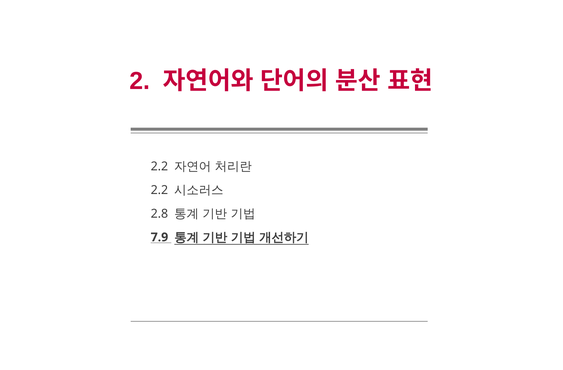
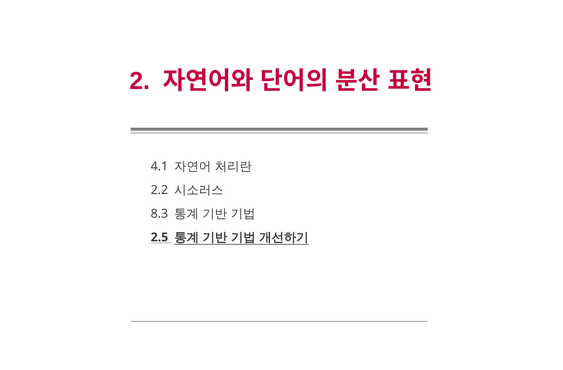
2.2: 2.2 -> 4.1 (159, 166)
2.8: 2.8 -> 8.3 (159, 214)
7.9: 7.9 -> 2.5 (159, 237)
